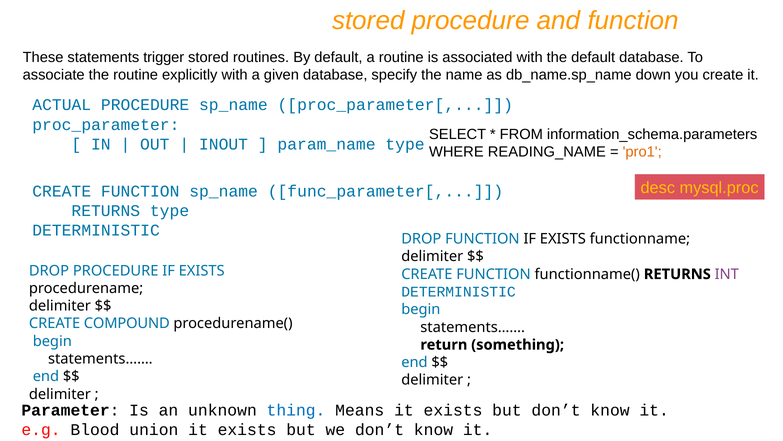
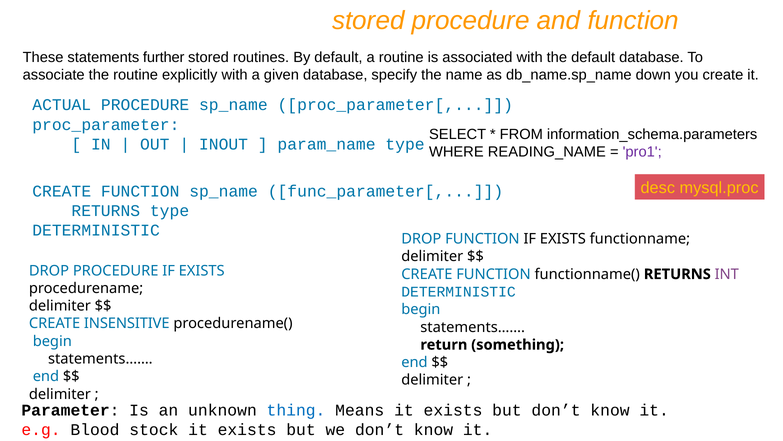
trigger: trigger -> further (164, 57)
pro1 colour: orange -> purple (642, 152)
COMPOUND: COMPOUND -> INSENSITIVE (127, 323)
union: union -> stock (154, 429)
